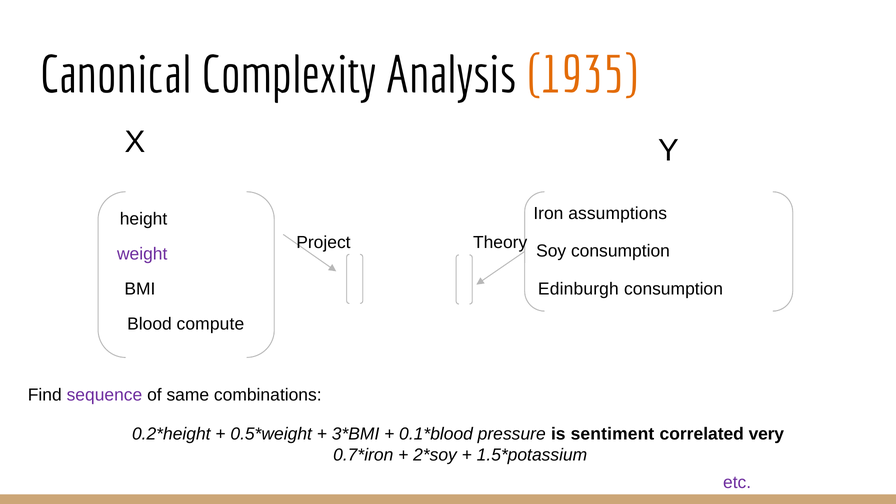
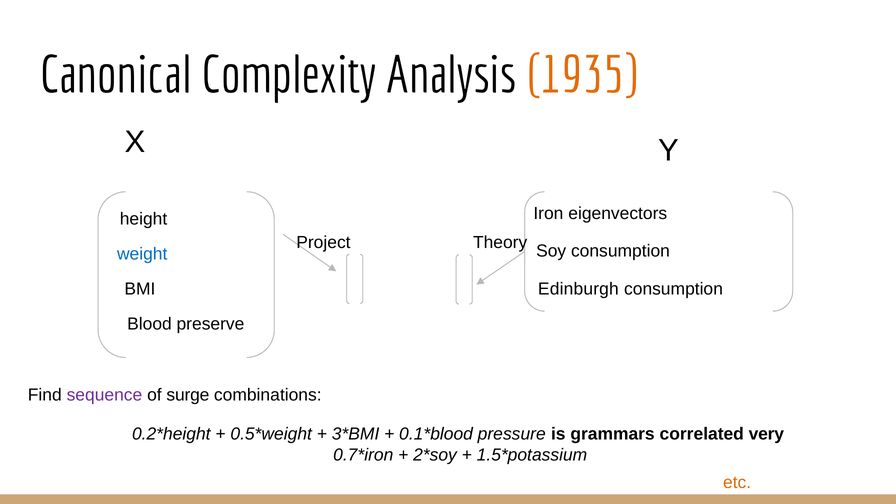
assumptions: assumptions -> eigenvectors (618, 213)
weight colour: purple -> blue (142, 254)
compute: compute -> preserve (210, 324)
same: same -> surge (188, 395)
sentiment: sentiment -> grammars (613, 434)
etc colour: purple -> orange (737, 482)
